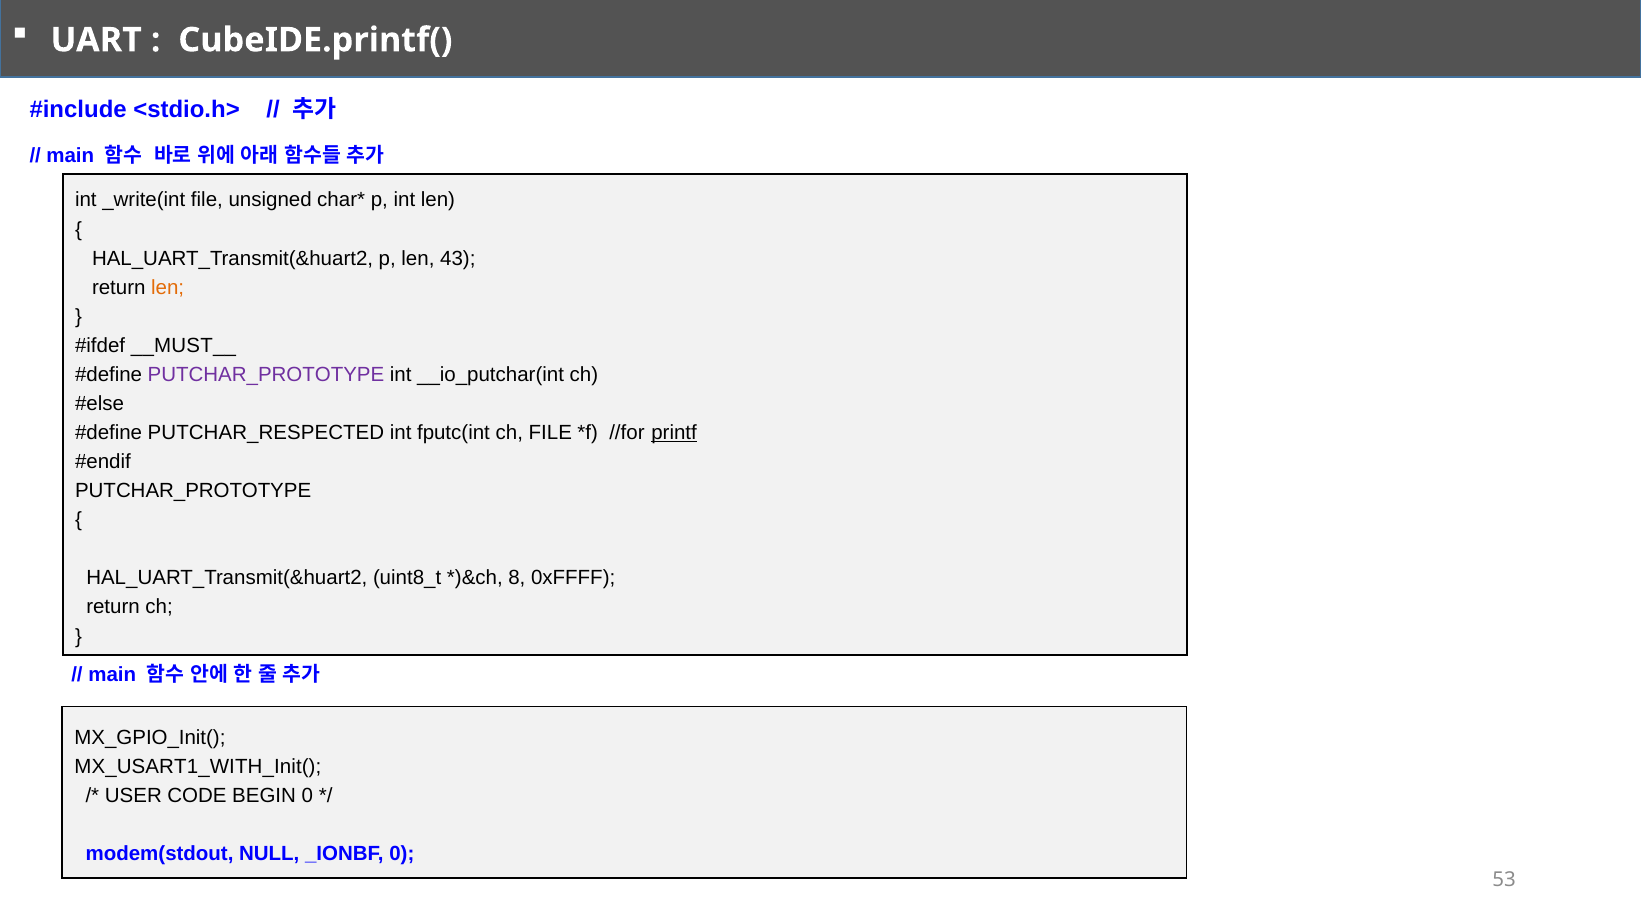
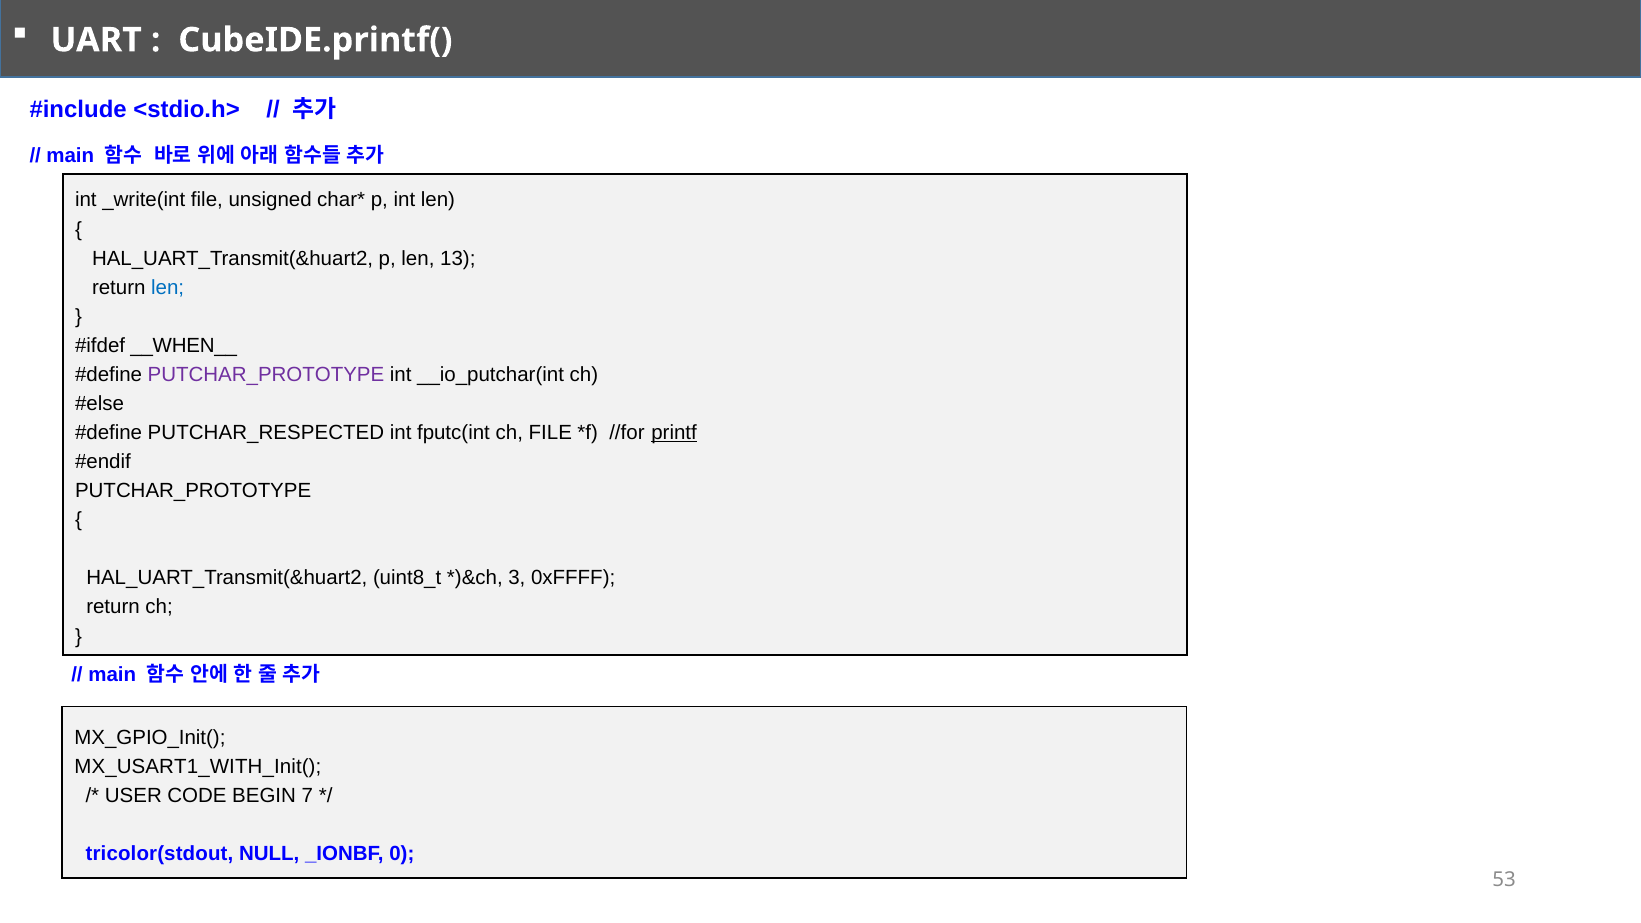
43: 43 -> 13 (458, 258)
len colour: orange -> blue (168, 287)
__MUST__: __MUST__ -> __WHEN__ (184, 346)
8: 8 -> 3 (517, 578)
BEGIN 0: 0 -> 7 (307, 796)
modem(stdout: modem(stdout -> tricolor(stdout (159, 854)
